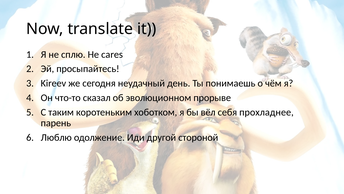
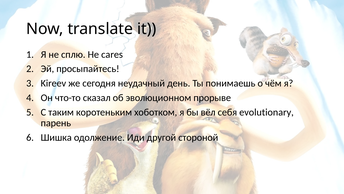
прохладнее: прохладнее -> evolutionary (266, 112)
Люблю: Люблю -> Шишка (56, 137)
